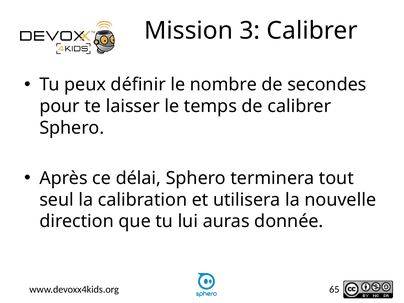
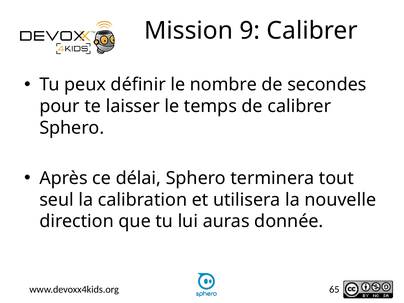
3: 3 -> 9 (250, 31)
